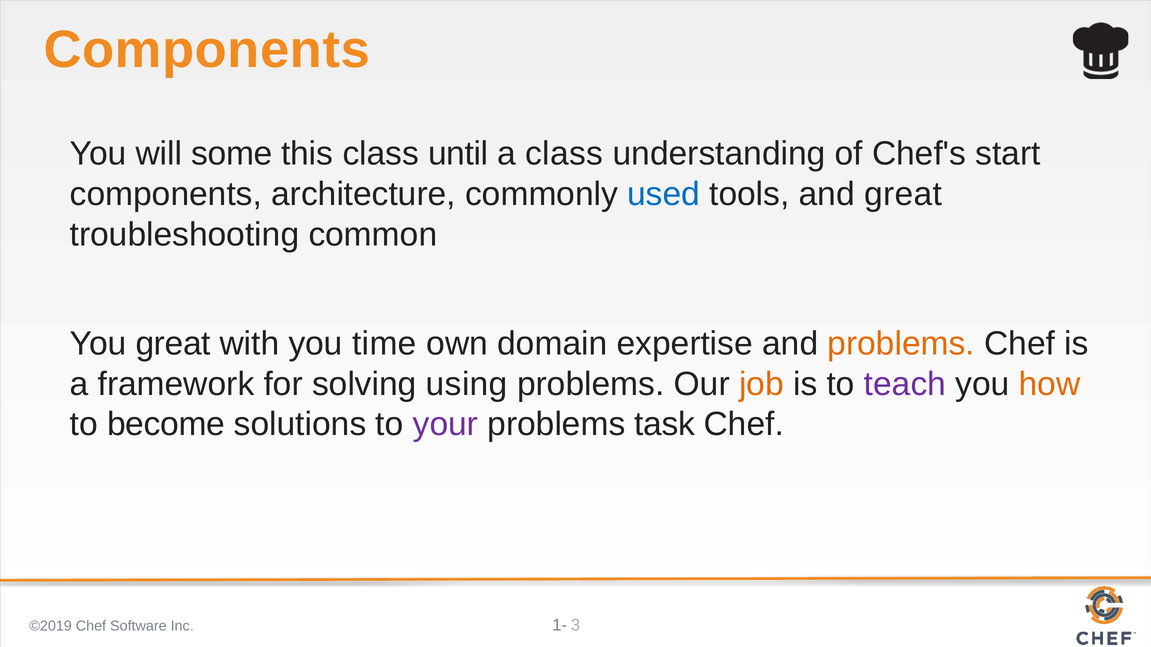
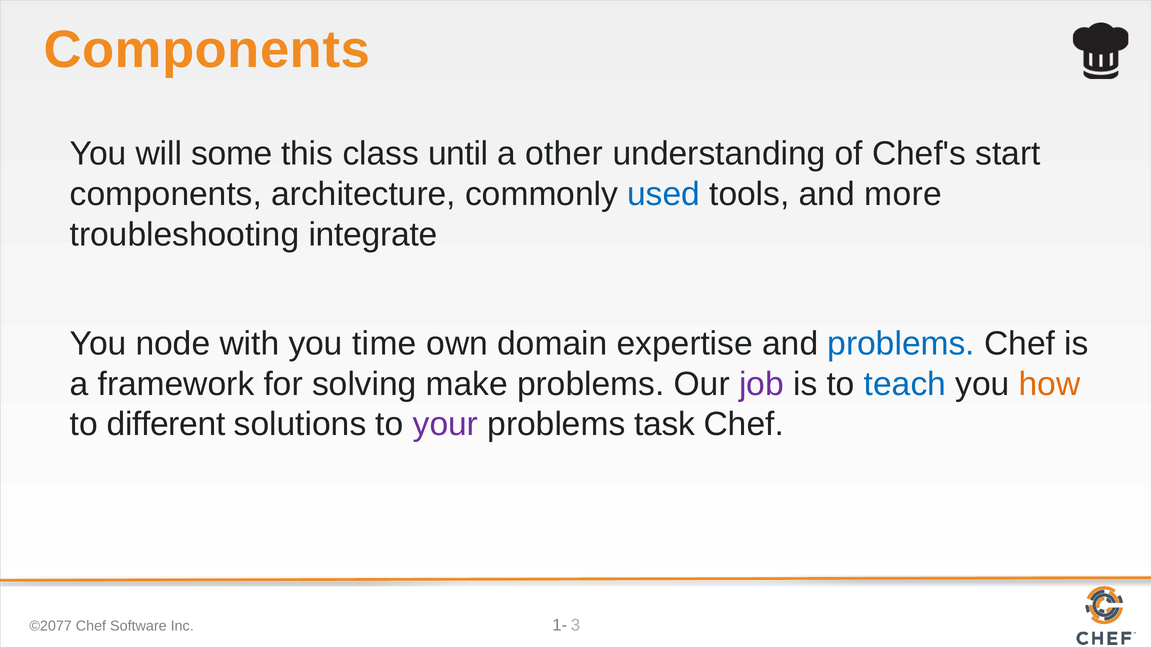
a class: class -> other (564, 154)
and great: great -> more (903, 194)
common: common -> integrate (373, 235)
You great: great -> node (173, 344)
problems colour: orange -> blue (901, 344)
using: using -> make (467, 384)
job colour: orange -> purple (761, 384)
teach colour: purple -> blue (905, 384)
become: become -> different (166, 425)
©2019: ©2019 -> ©2077 (51, 626)
